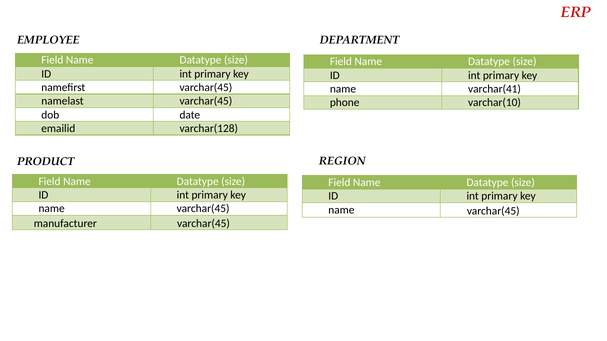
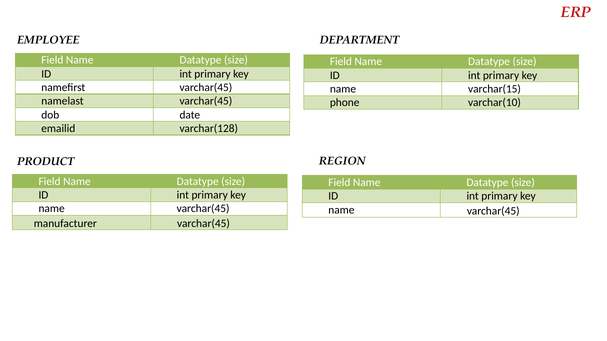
varchar(41: varchar(41 -> varchar(15 (495, 89)
